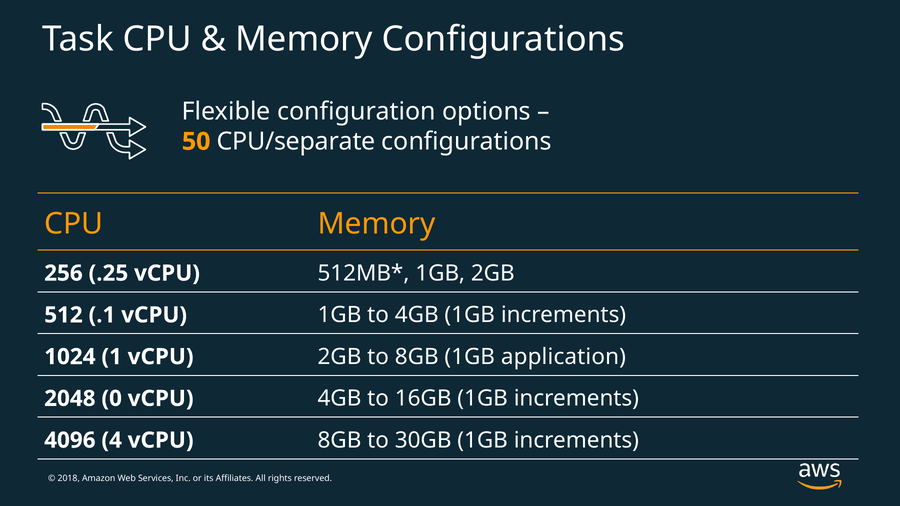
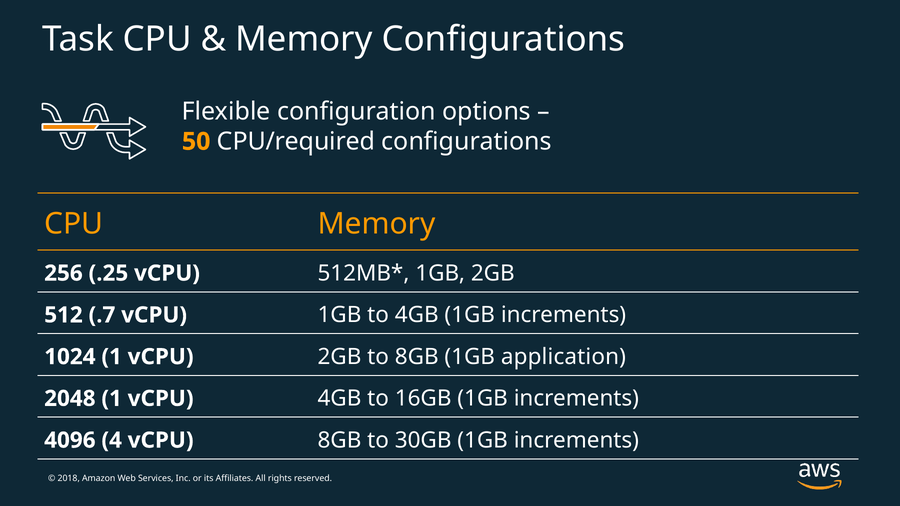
CPU/separate: CPU/separate -> CPU/required (296, 142)
.1: .1 -> .7 (102, 315)
2048 0: 0 -> 1 (112, 399)
